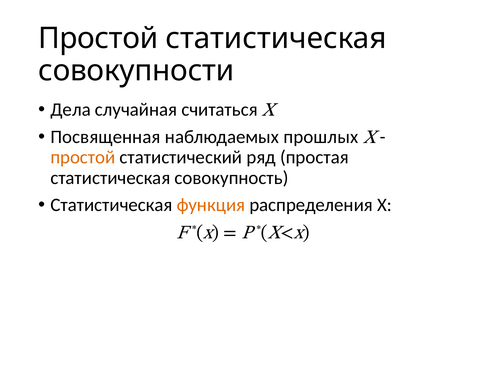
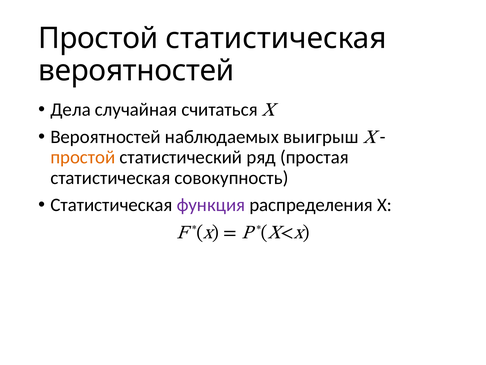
совокупности: совокупности -> вероятностей (136, 70)
Посвященная: Посвященная -> Вероятностей (106, 137)
прошлых: прошлых -> выигрыш (321, 137)
функция colour: orange -> purple (211, 205)
